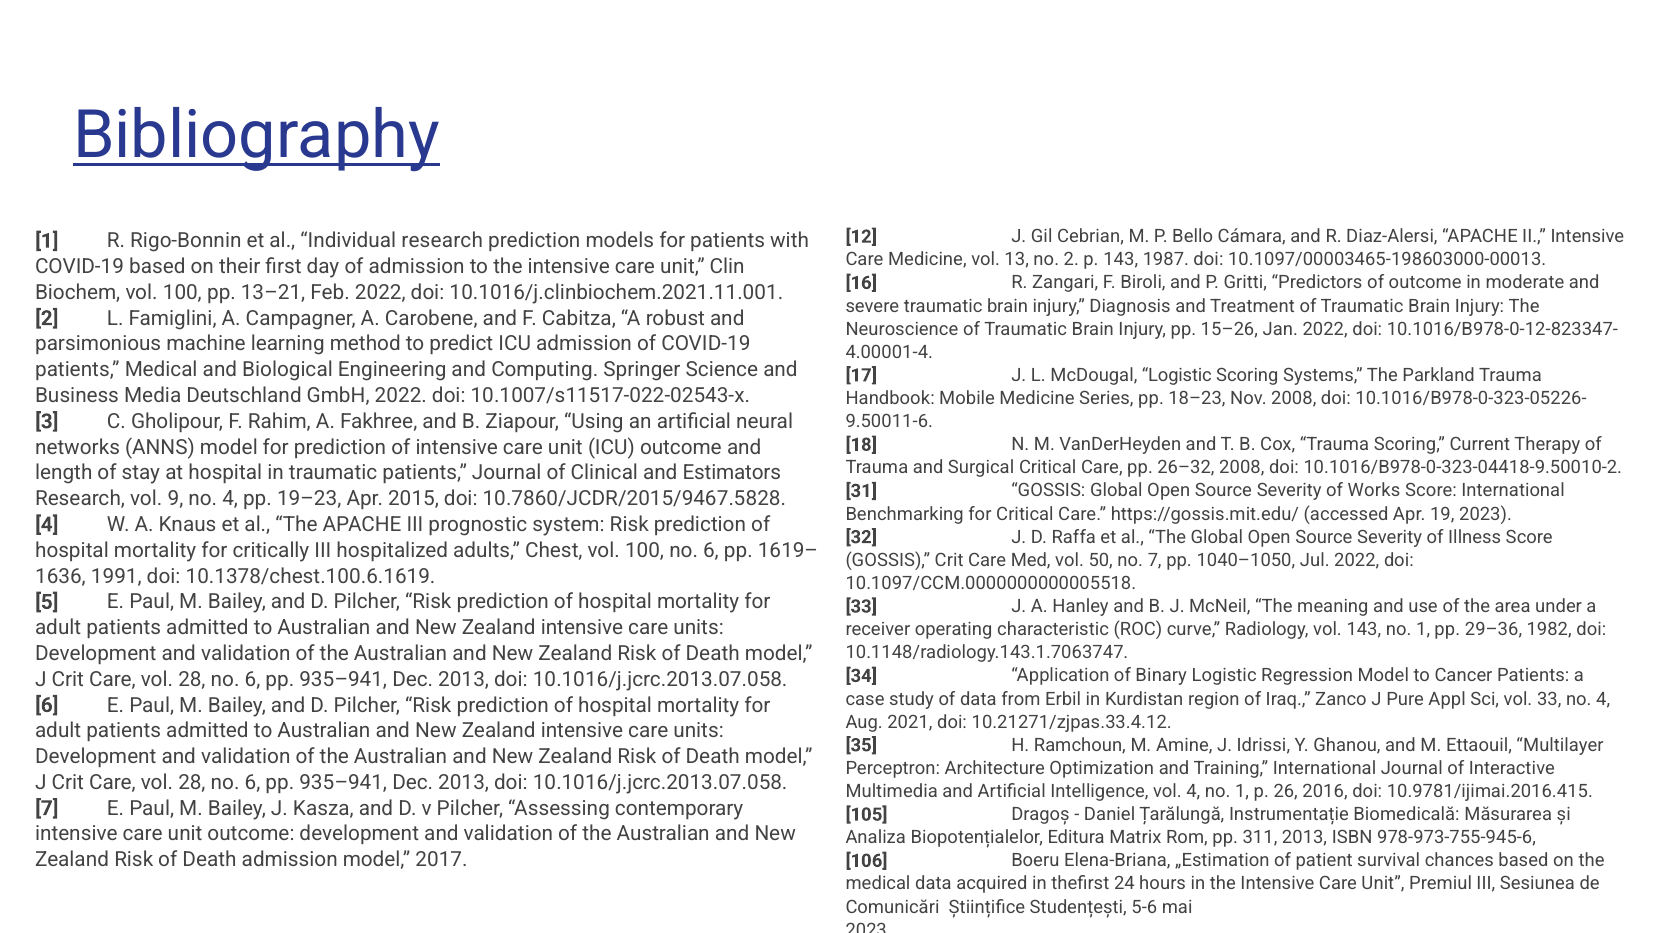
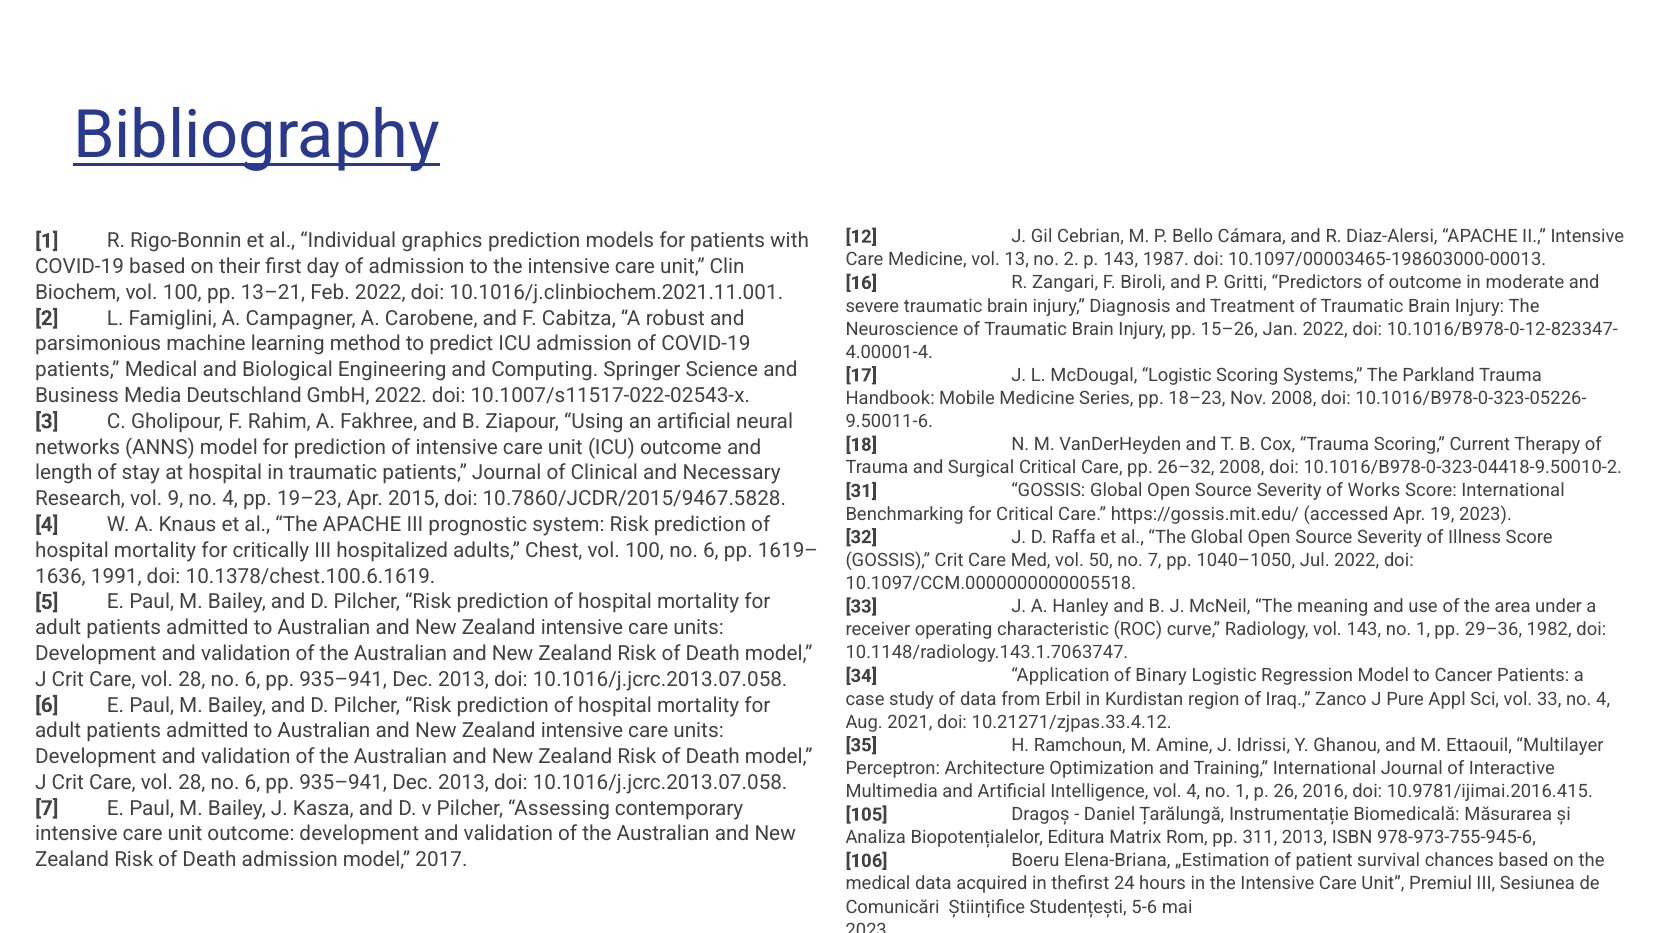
Individual research: research -> graphics (442, 241)
Estimators: Estimators -> Necessary (732, 473)
